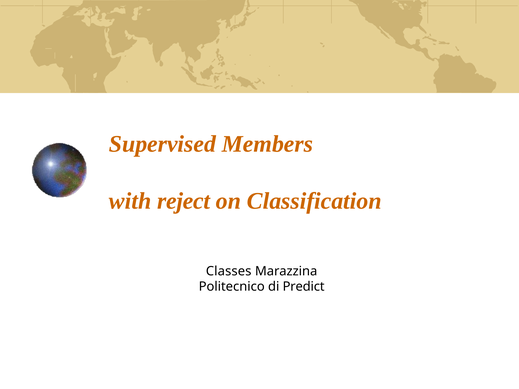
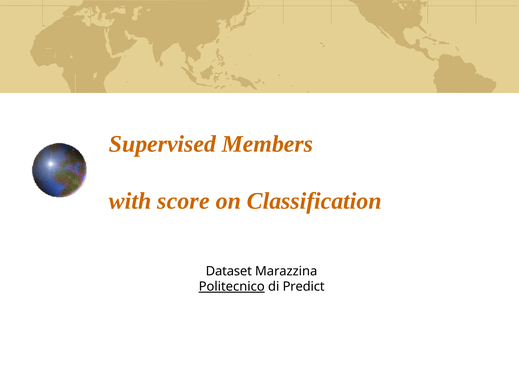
reject: reject -> score (183, 201)
Classes: Classes -> Dataset (229, 271)
Politecnico underline: none -> present (232, 287)
